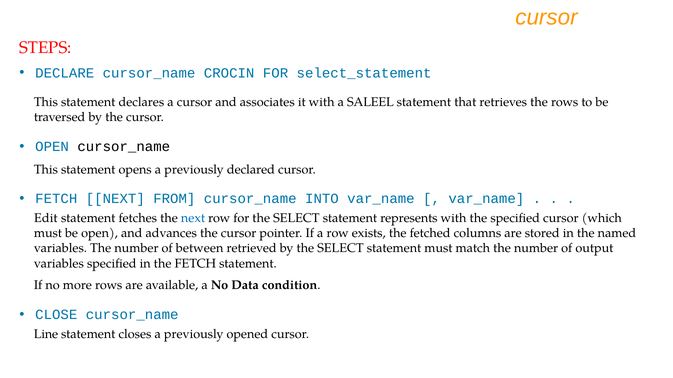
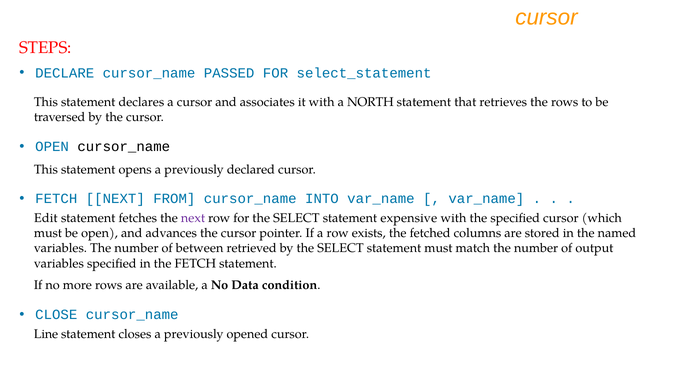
CROCIN: CROCIN -> PASSED (229, 73)
SALEEL: SALEEL -> NORTH (370, 102)
next colour: blue -> purple (193, 218)
represents: represents -> expensive (409, 218)
